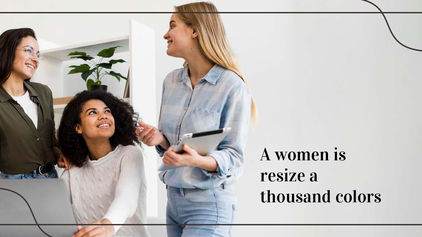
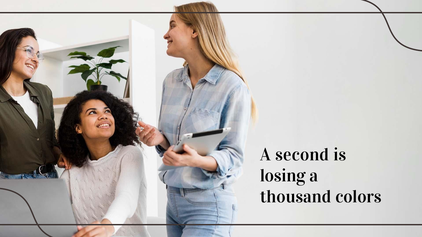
women: women -> second (302, 155)
resize: resize -> losing (283, 176)
